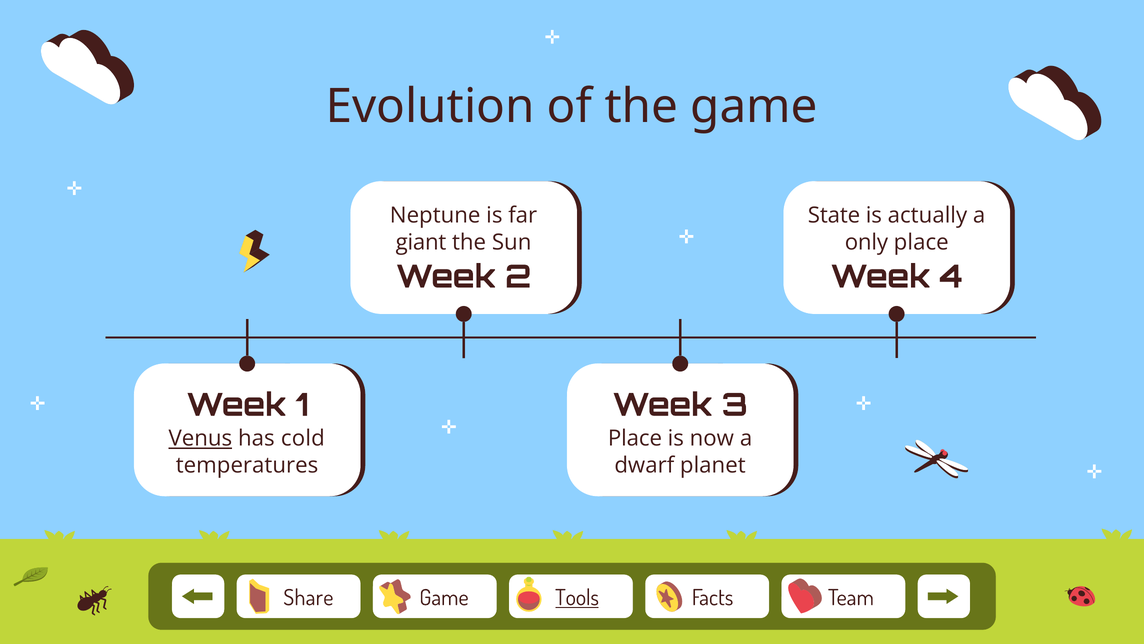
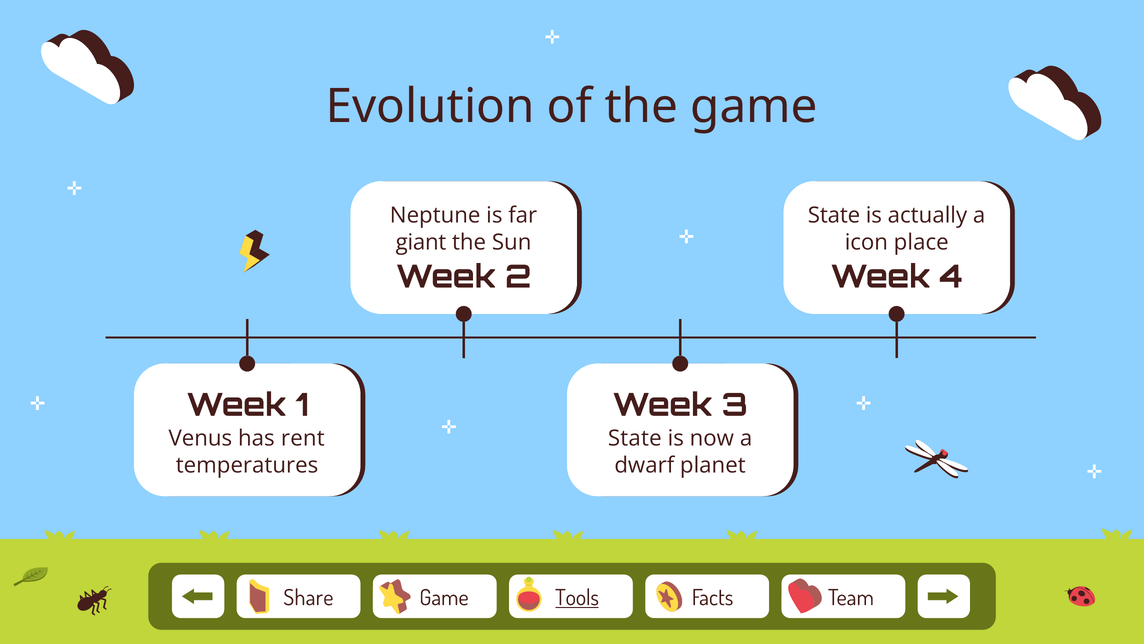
only: only -> icon (866, 242)
Venus underline: present -> none (200, 438)
cold: cold -> rent (303, 438)
Place: Place -> State (635, 438)
